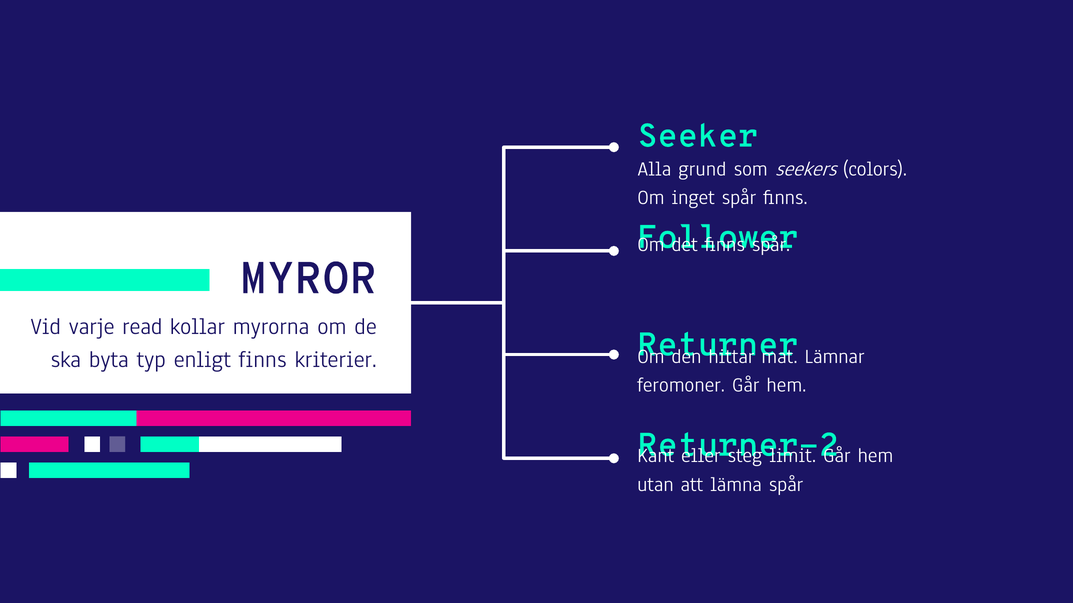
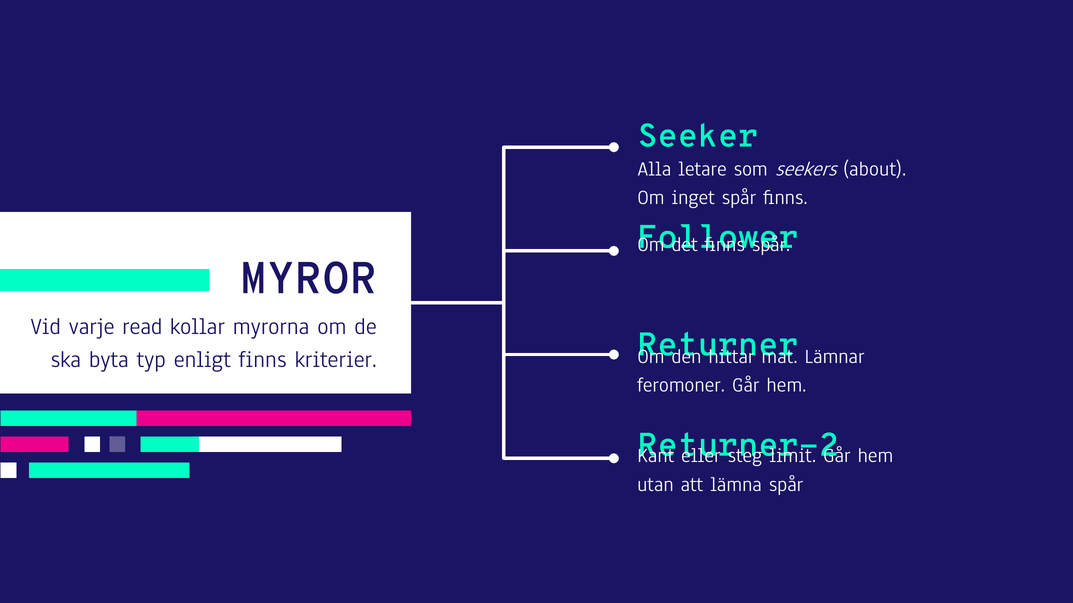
grund: grund -> letare (702, 169)
colors: colors -> about (875, 169)
